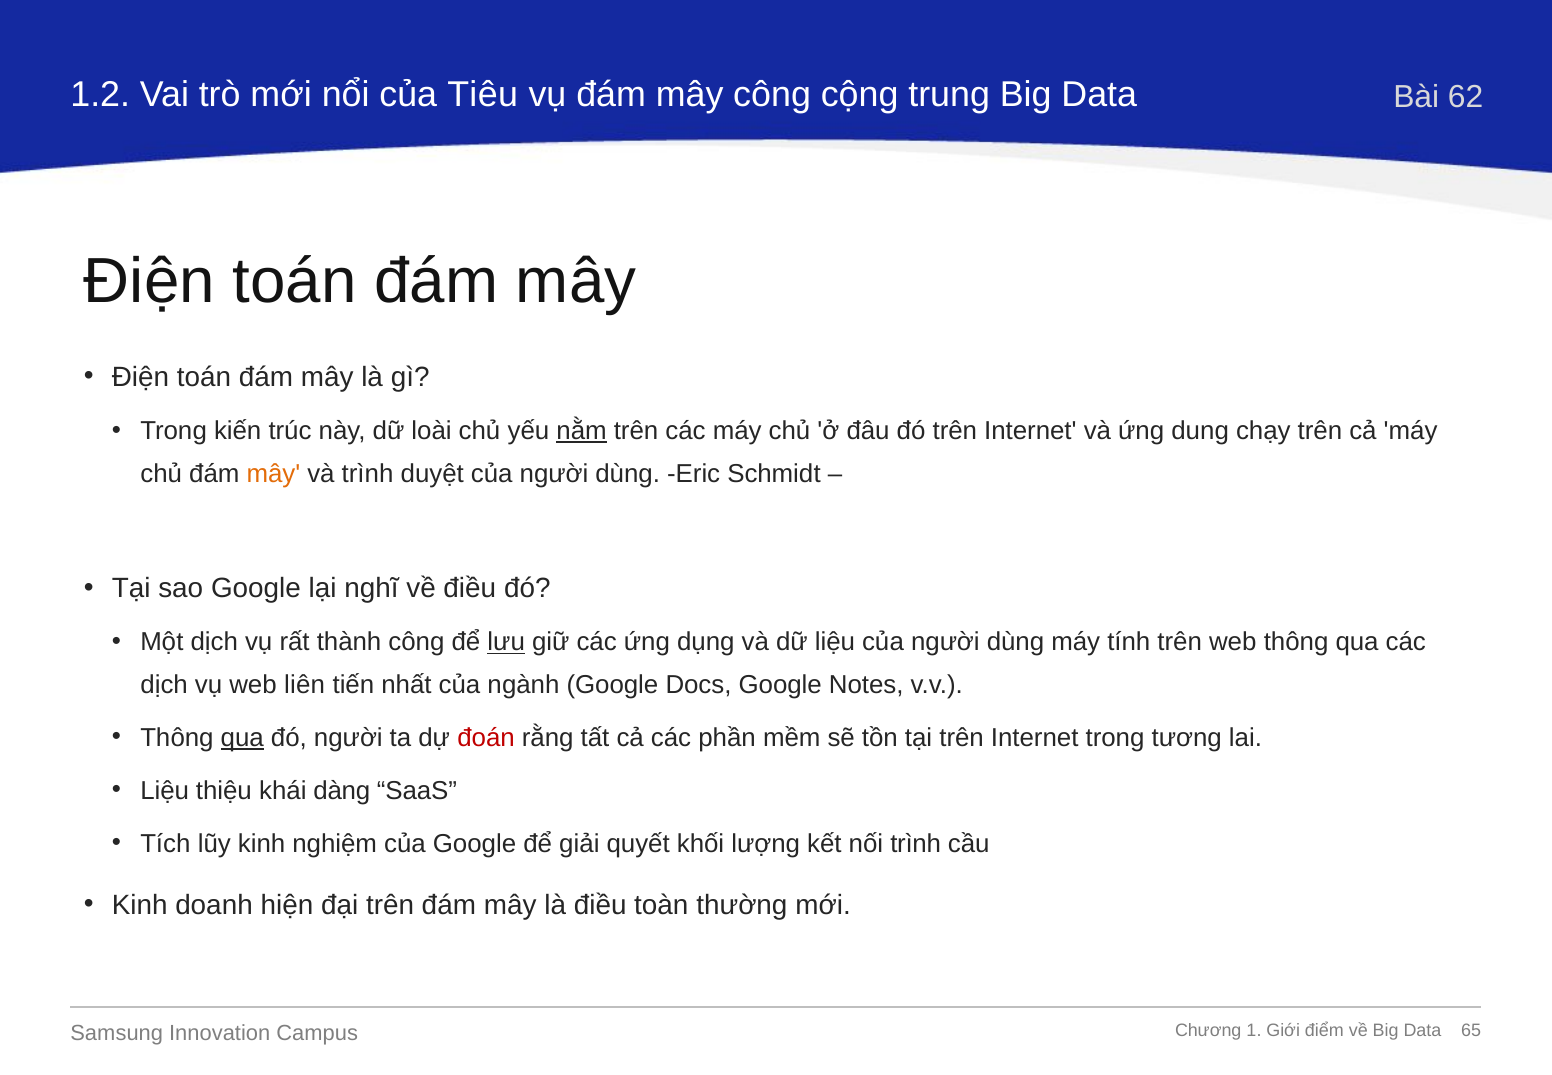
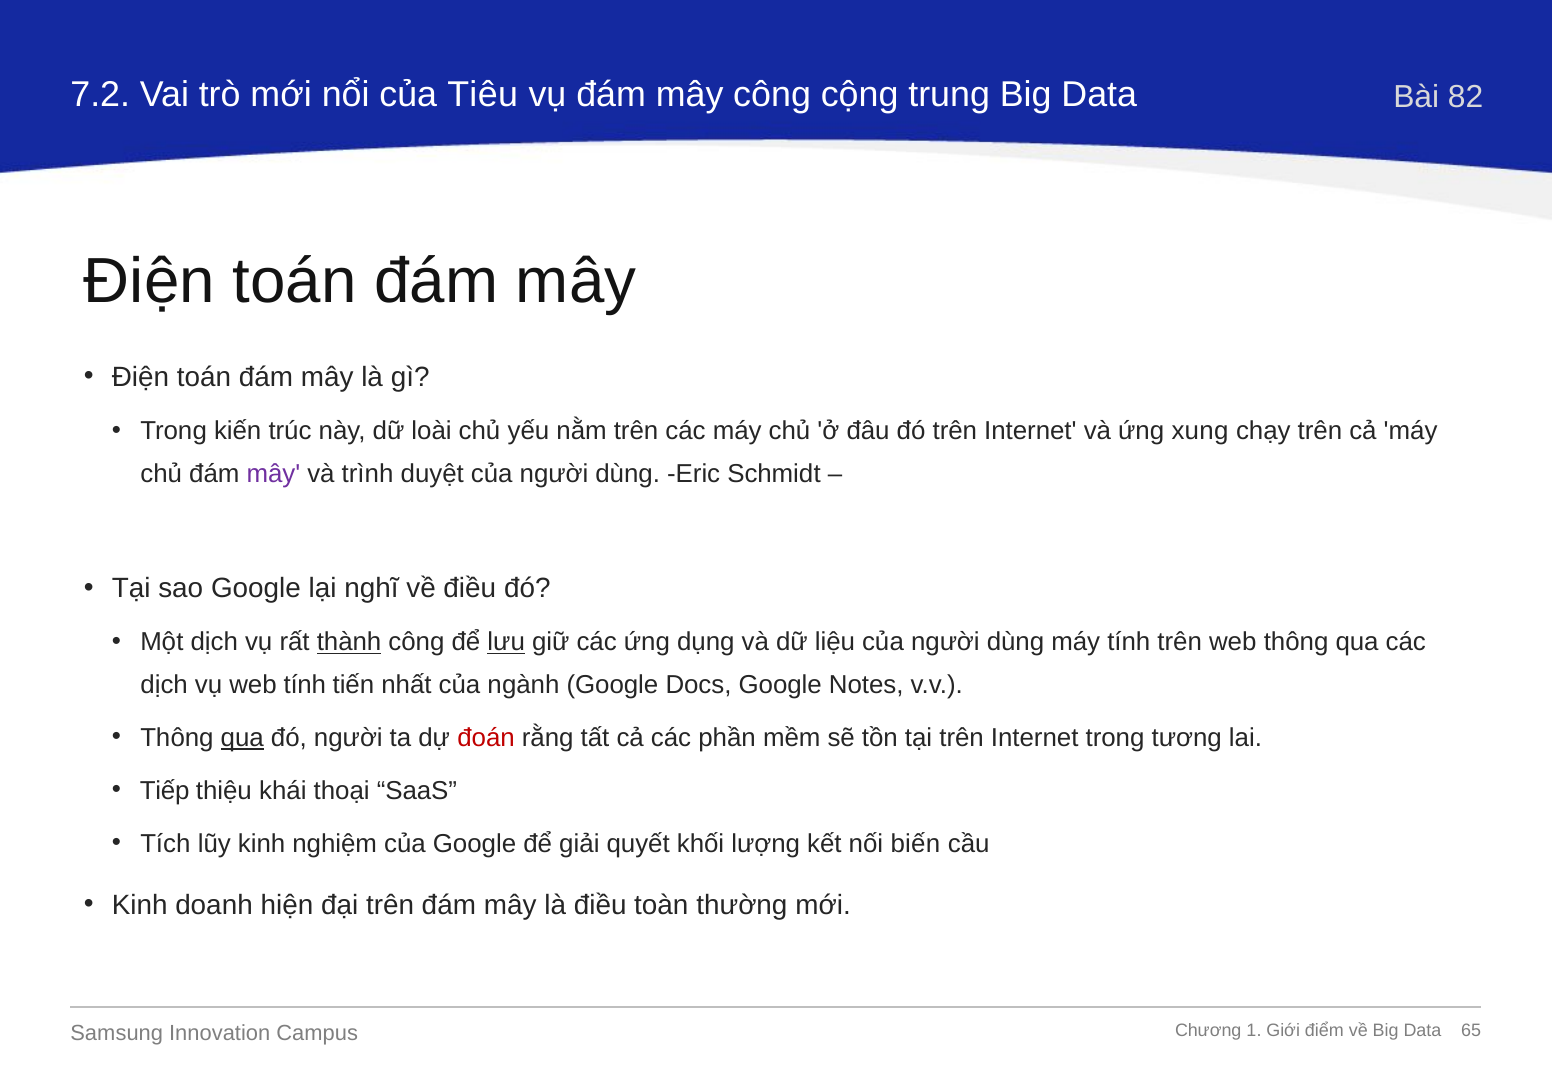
1.2: 1.2 -> 7.2 (100, 94)
62: 62 -> 82 (1466, 97)
nằm underline: present -> none (582, 431)
dung: dung -> xung (1200, 431)
mây colour: orange -> purple (273, 474)
thành underline: none -> present (349, 642)
web liên: liên -> tính (305, 685)
Liệu: Liệu -> Tiếp (165, 790)
dàng: dàng -> thoại (342, 790)
nối trình: trình -> biến (915, 843)
